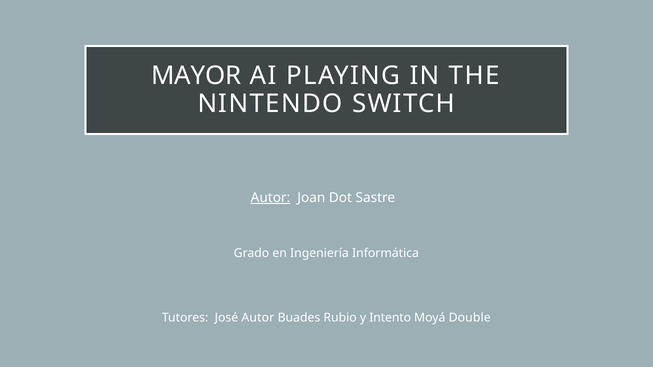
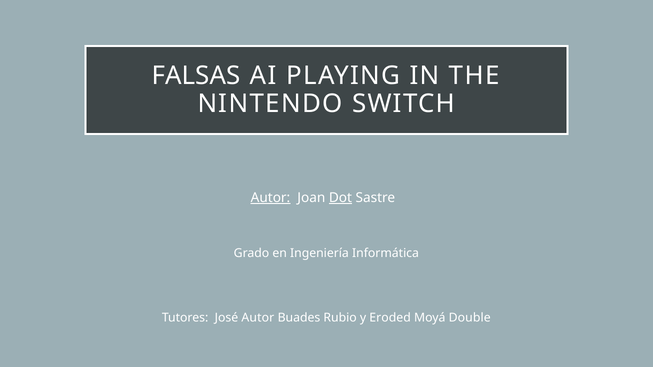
MAYOR: MAYOR -> FALSAS (196, 76)
Dot underline: none -> present (340, 198)
Intento: Intento -> Eroded (390, 318)
